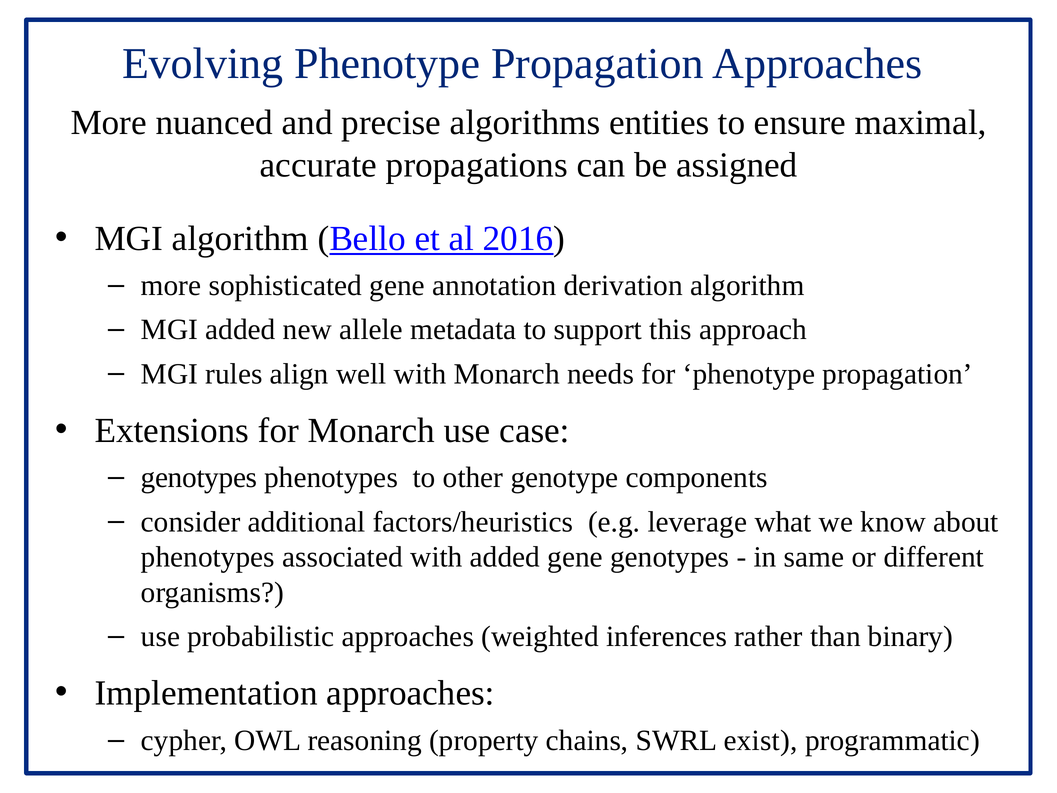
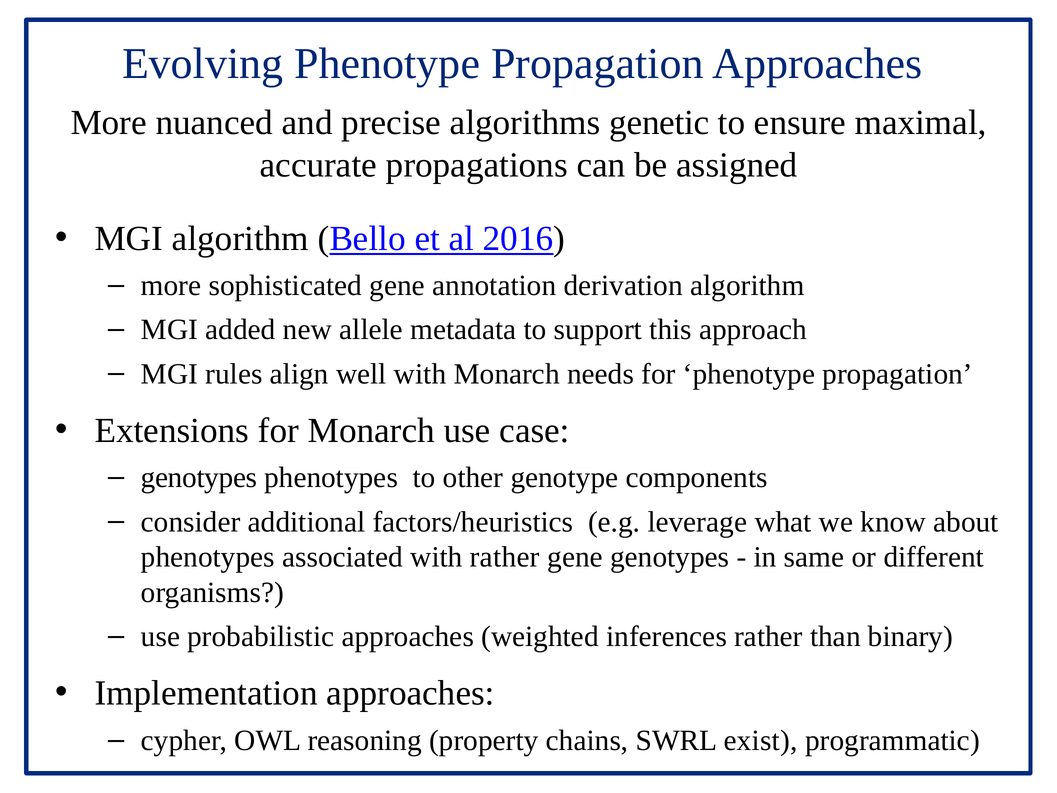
entities: entities -> genetic (659, 123)
with added: added -> rather (505, 557)
